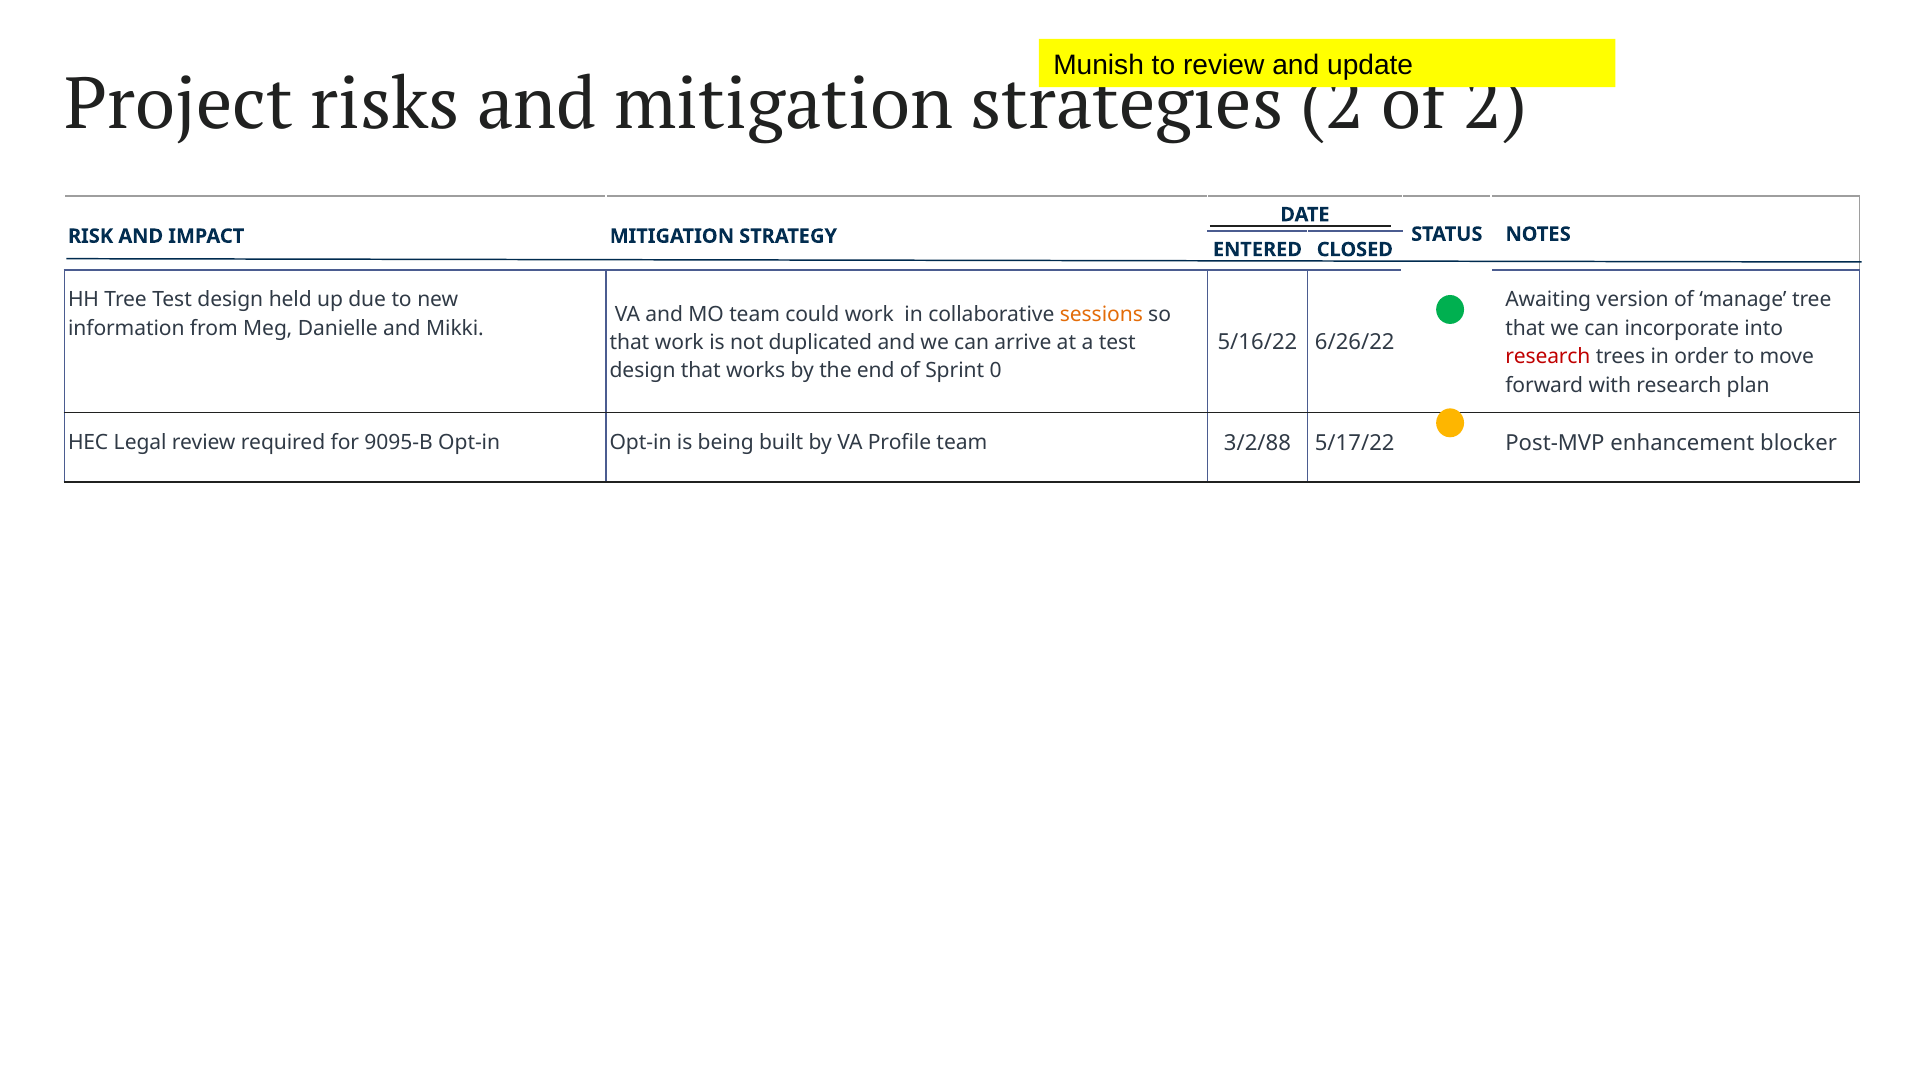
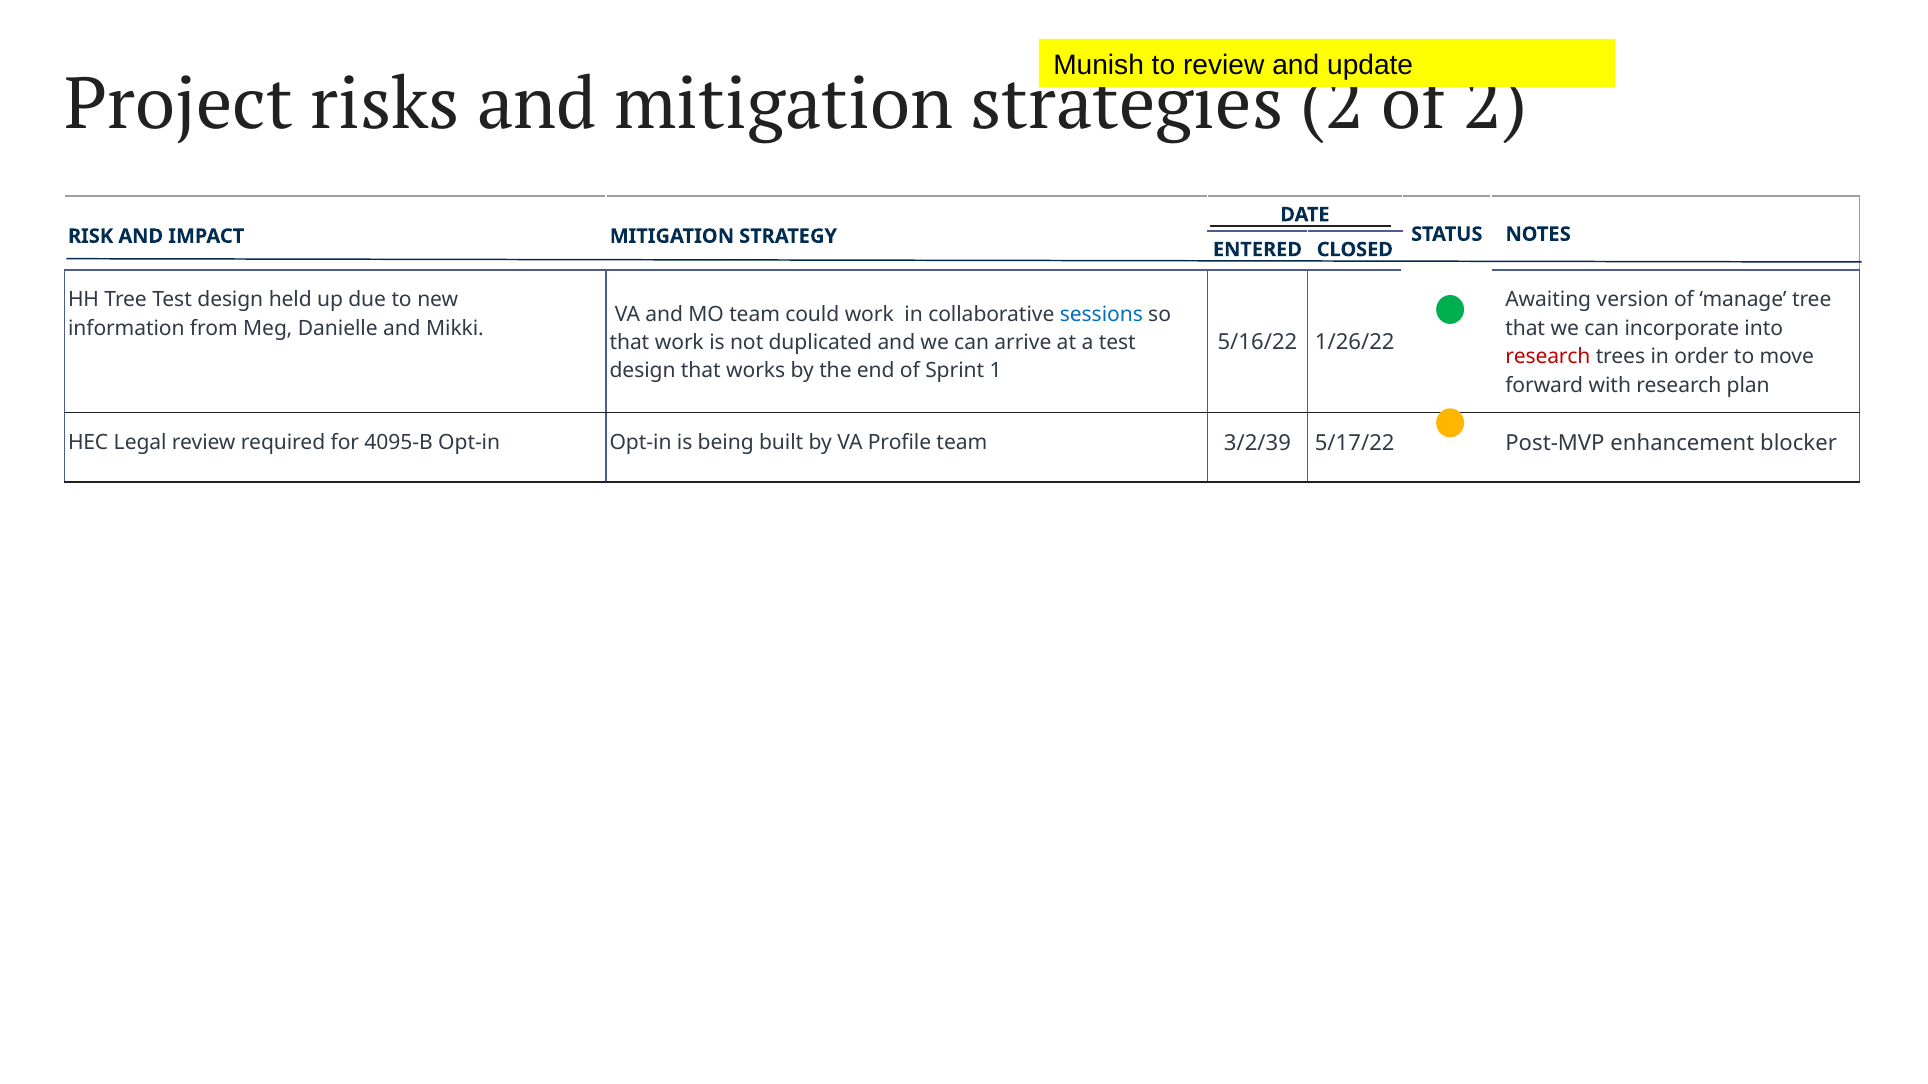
sessions colour: orange -> blue (1101, 314)
6/26/22: 6/26/22 -> 1/26/22 (1355, 343)
0: 0 -> 1 (996, 371)
9095-B: 9095-B -> 4095-B (399, 443)
3/2/88: 3/2/88 -> 3/2/39 (1257, 444)
